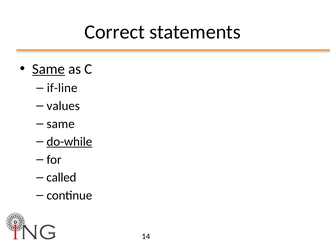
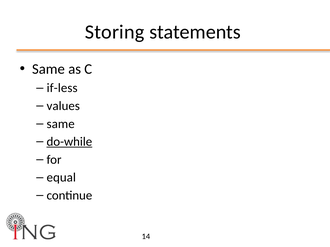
Correct: Correct -> Storing (115, 32)
Same underline: present -> none (49, 69)
if-line: if-line -> if-less (62, 88)
called: called -> equal (61, 178)
